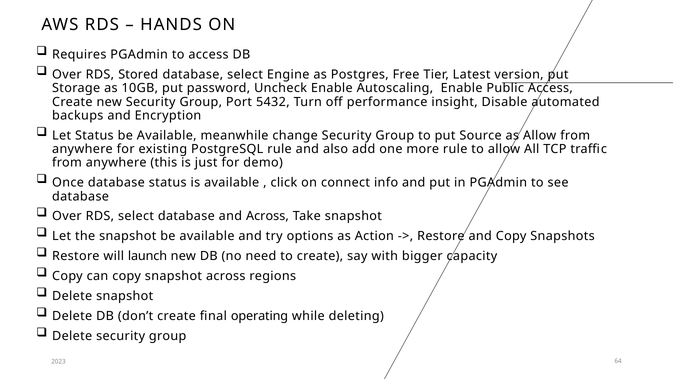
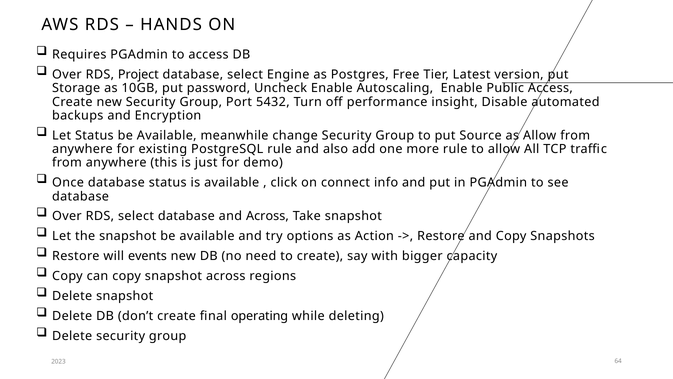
Stored: Stored -> Project (138, 74)
launch: launch -> events (147, 256)
